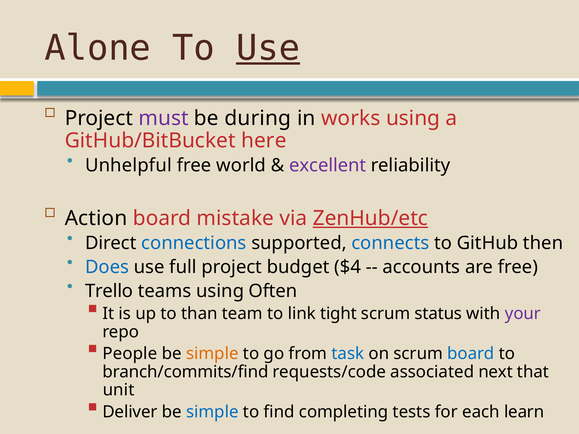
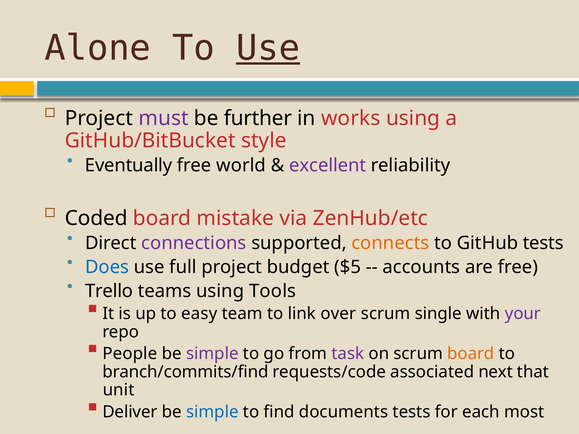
during: during -> further (258, 118)
here: here -> style (264, 141)
Unhelpful: Unhelpful -> Eventually (129, 166)
Action: Action -> Coded (96, 218)
ZenHub/etc underline: present -> none (370, 218)
connections colour: blue -> purple (194, 243)
connects colour: blue -> orange (390, 243)
GitHub then: then -> tests (543, 243)
$4: $4 -> $5 (348, 267)
Often: Often -> Tools (273, 291)
than: than -> easy (199, 314)
tight: tight -> over (338, 314)
status: status -> single (438, 314)
simple colour: orange -> purple (212, 354)
task colour: blue -> purple (348, 354)
board colour: blue -> orange (471, 354)
completing: completing -> documents (344, 412)
learn: learn -> most (524, 412)
